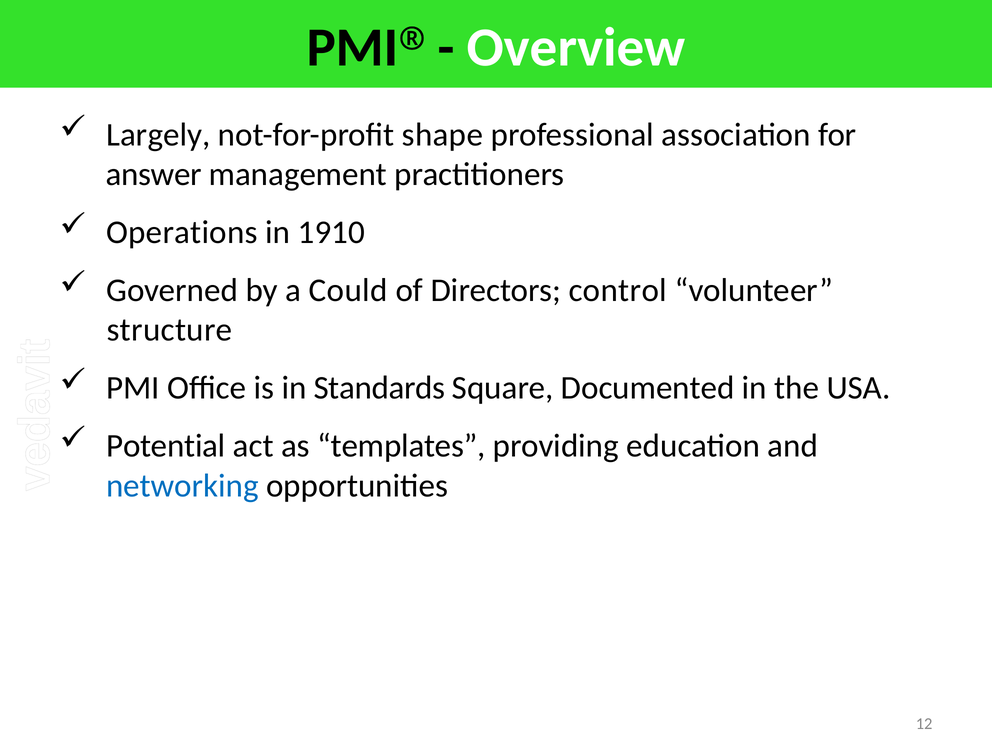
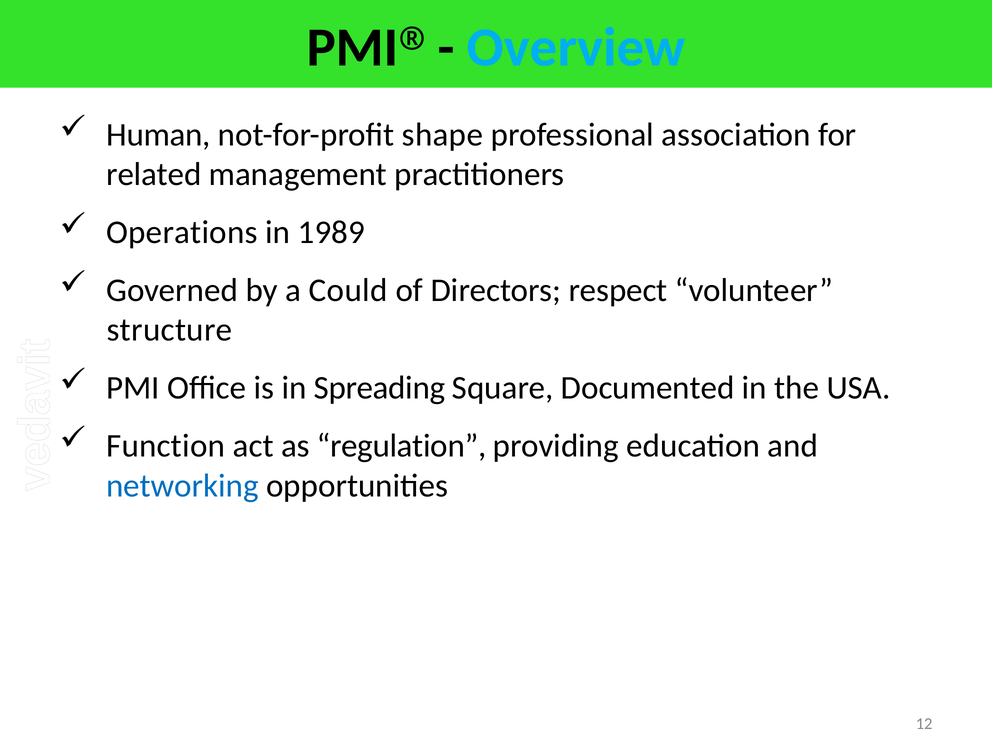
Overview colour: white -> light blue (576, 48)
Largely: Largely -> Human (158, 135)
answer: answer -> related (154, 174)
1910: 1910 -> 1989 (331, 232)
control: control -> respect (618, 290)
Standards: Standards -> Spreading (379, 388)
Potential: Potential -> Function (166, 446)
templates: templates -> regulation (402, 446)
